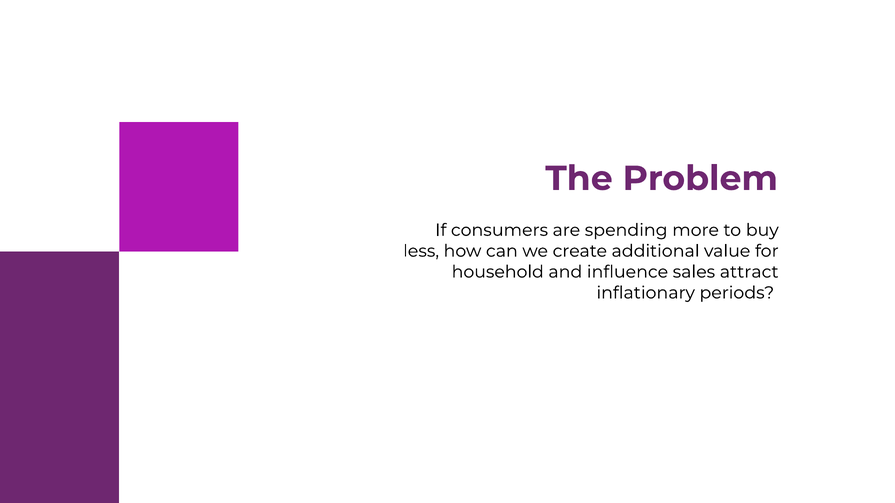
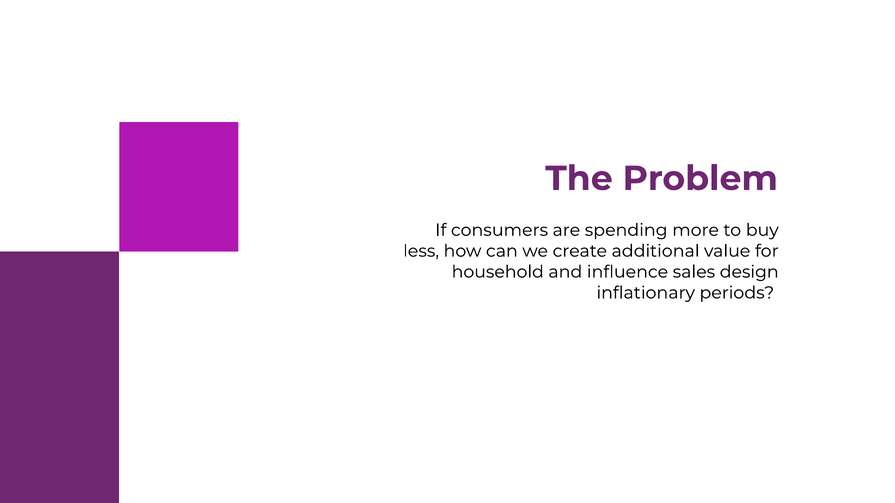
attract: attract -> design (749, 272)
